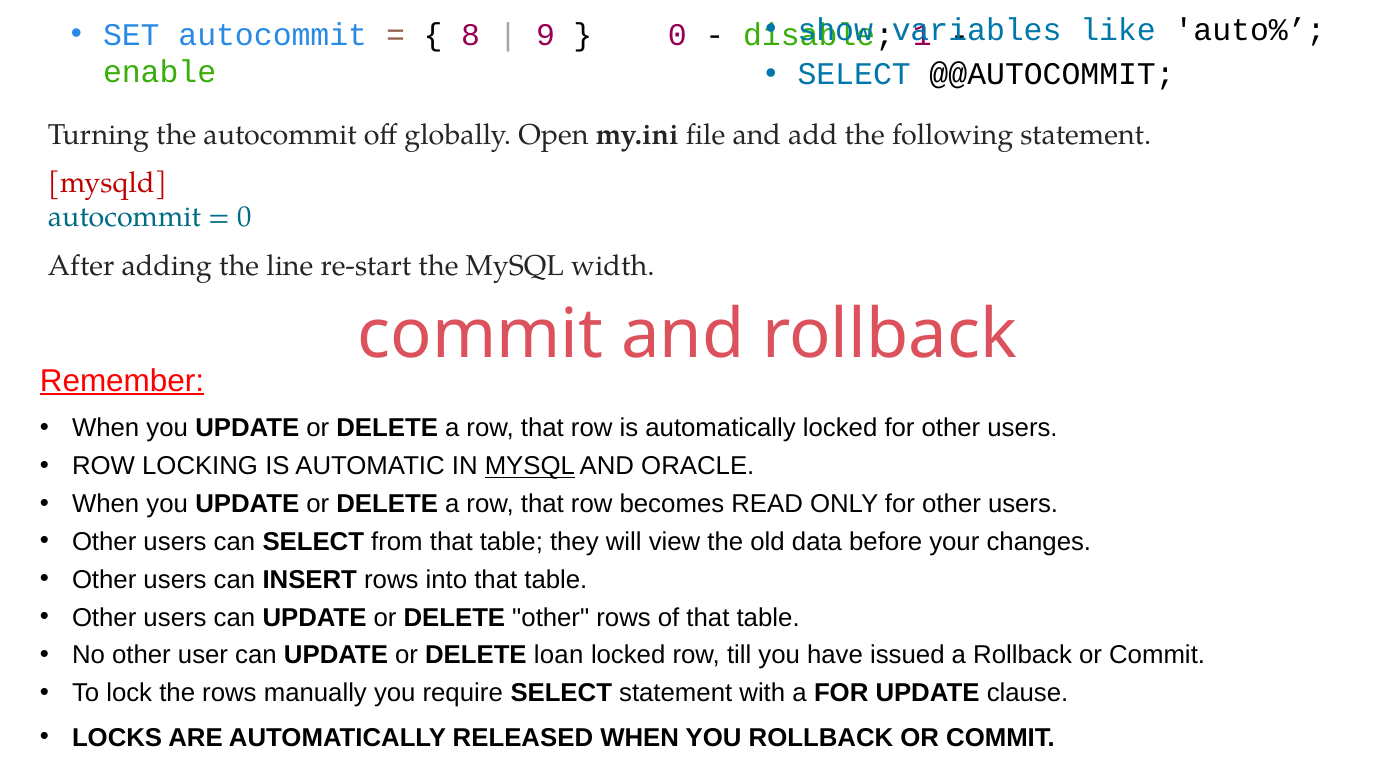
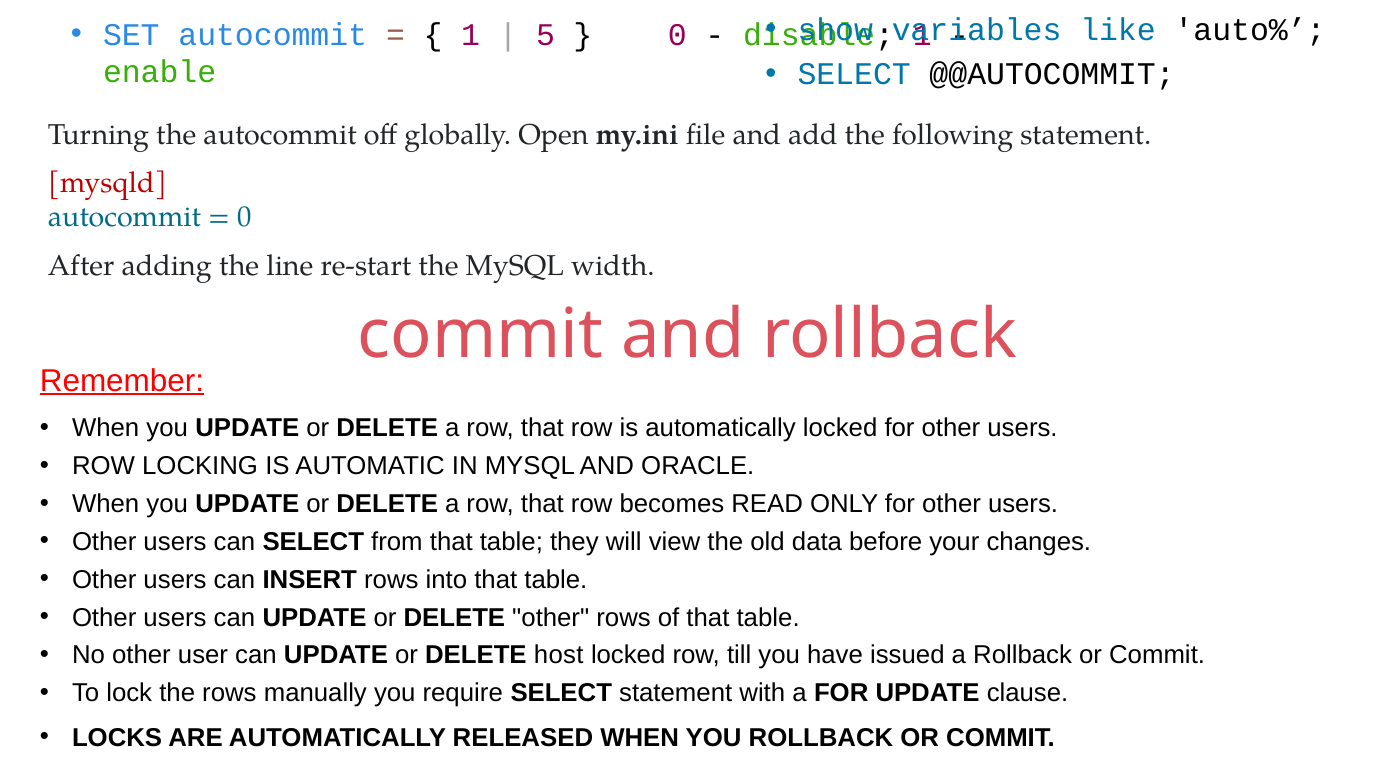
8: 8 -> 1 (471, 35)
9: 9 -> 5 (545, 35)
MYSQL underline: present -> none (530, 466)
loan: loan -> host (559, 655)
